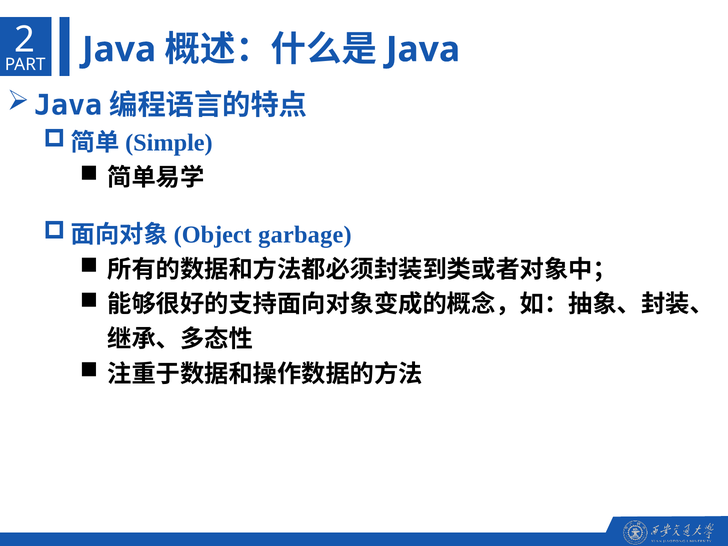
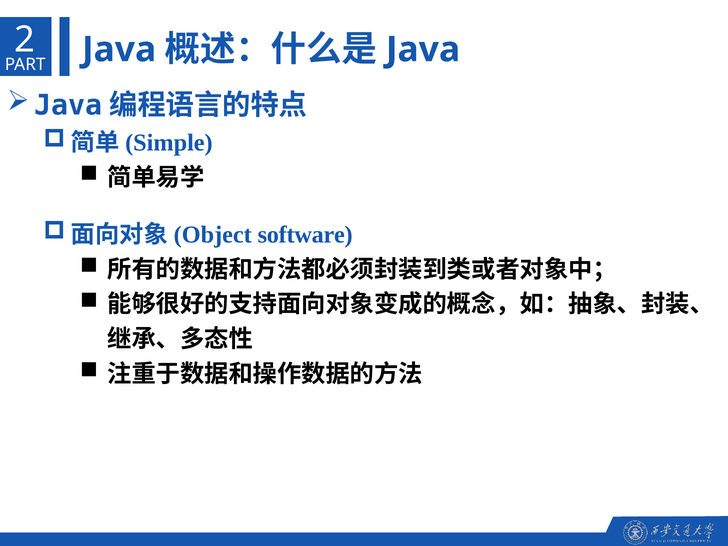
garbage: garbage -> software (305, 235)
